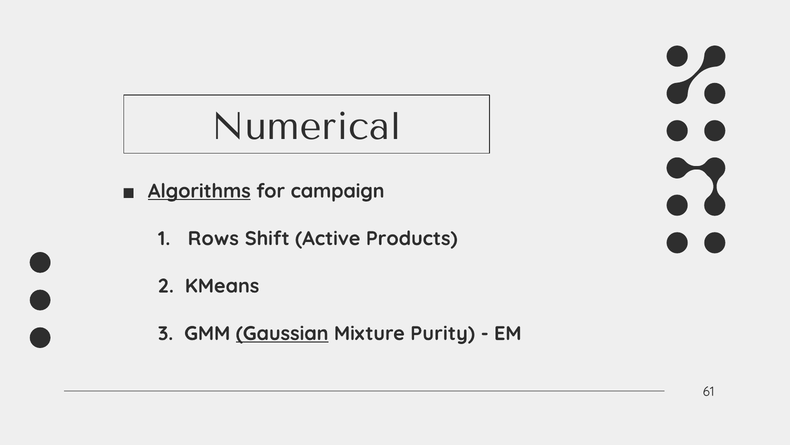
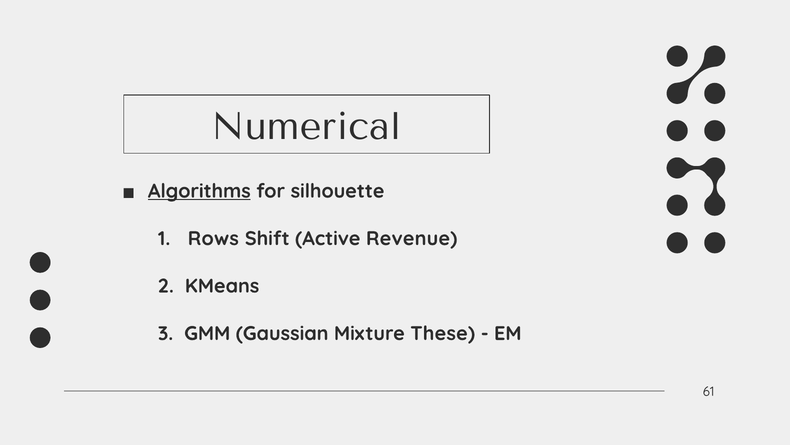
campaign: campaign -> silhouette (338, 191)
Products: Products -> Revenue (412, 238)
Gaussian underline: present -> none (282, 333)
Purity: Purity -> These (443, 333)
